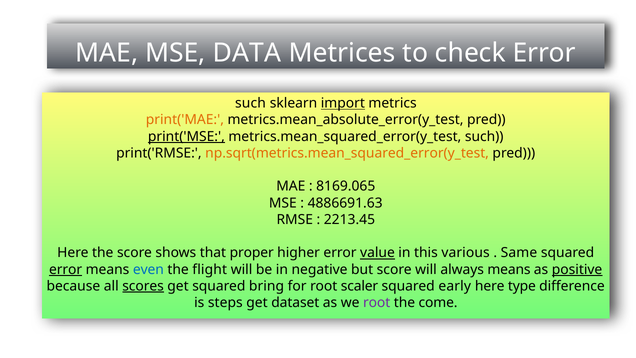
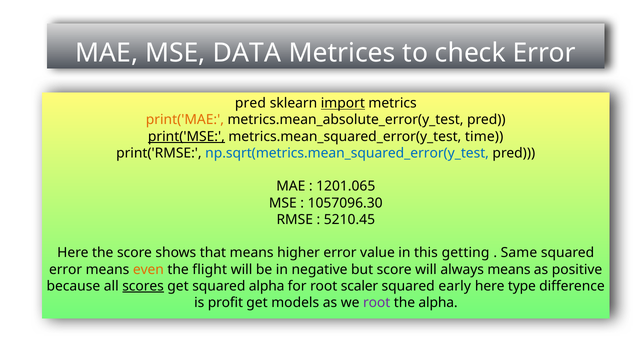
such: such -> pred (250, 103)
metrics.mean_squared_error(y_test such: such -> time (484, 136)
np.sqrt(metrics.mean_squared_error(y_test colour: orange -> blue (347, 153)
8169.065: 8169.065 -> 1201.065 (346, 186)
4886691.63: 4886691.63 -> 1057096.30 (345, 203)
2213.45: 2213.45 -> 5210.45 (349, 219)
that proper: proper -> means (252, 253)
value underline: present -> none (377, 253)
various: various -> getting (466, 253)
error underline: present -> none (66, 269)
even colour: blue -> orange (148, 269)
positive underline: present -> none (577, 269)
squared bring: bring -> alpha (267, 286)
steps: steps -> profit (225, 303)
dataset: dataset -> models (295, 303)
the come: come -> alpha (438, 303)
